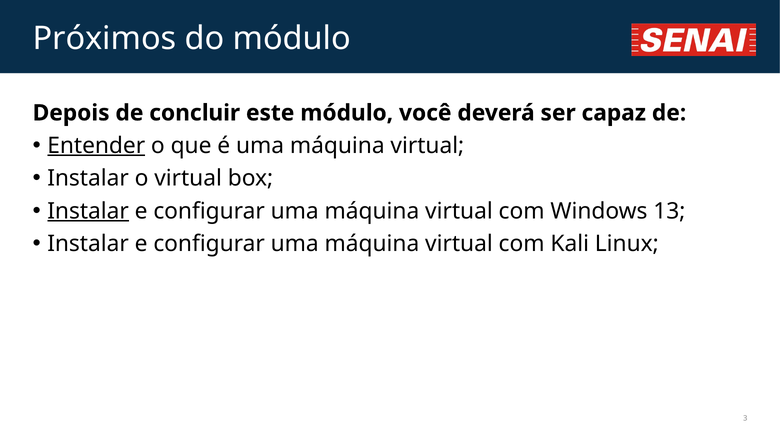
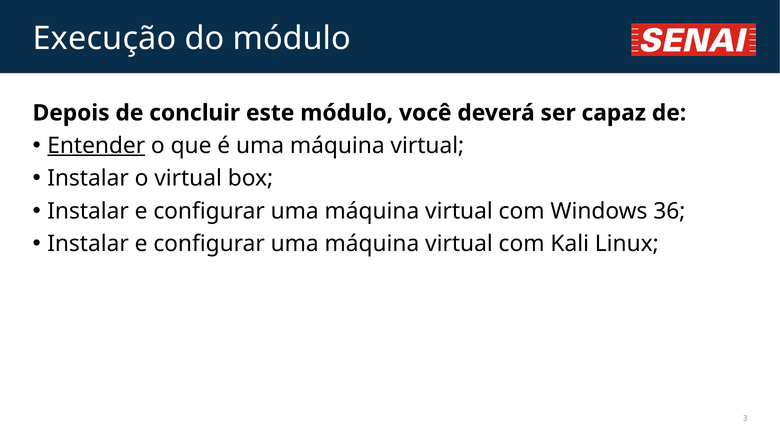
Próximos: Próximos -> Execução (104, 38)
Instalar underline: present -> none (88, 211)
13: 13 -> 36 (669, 211)
